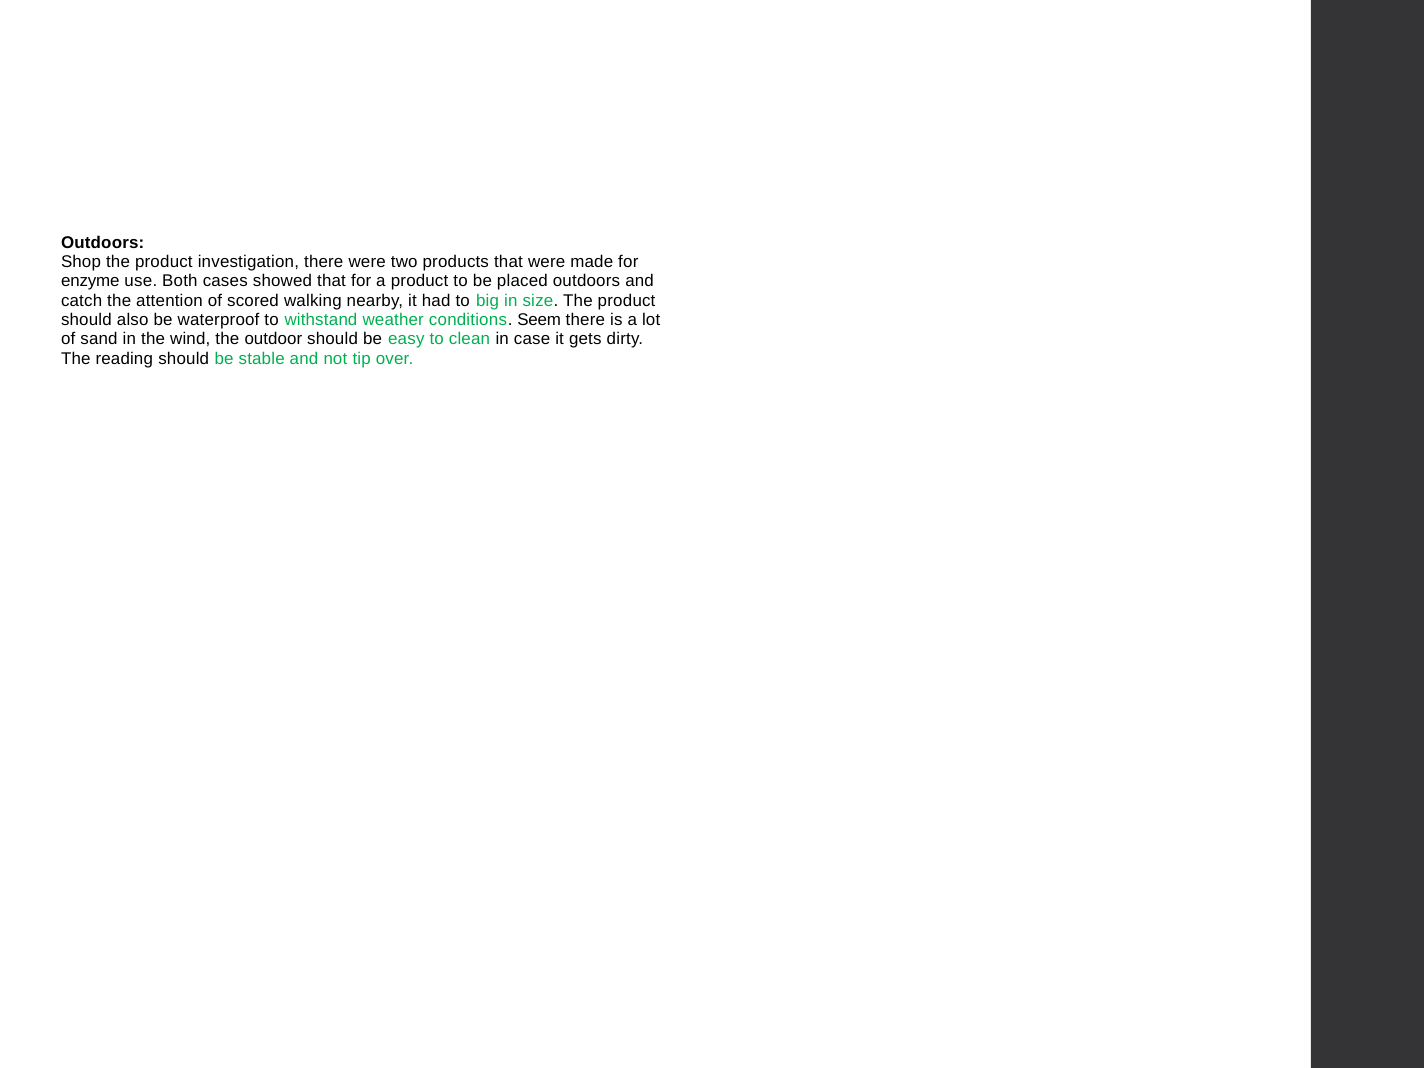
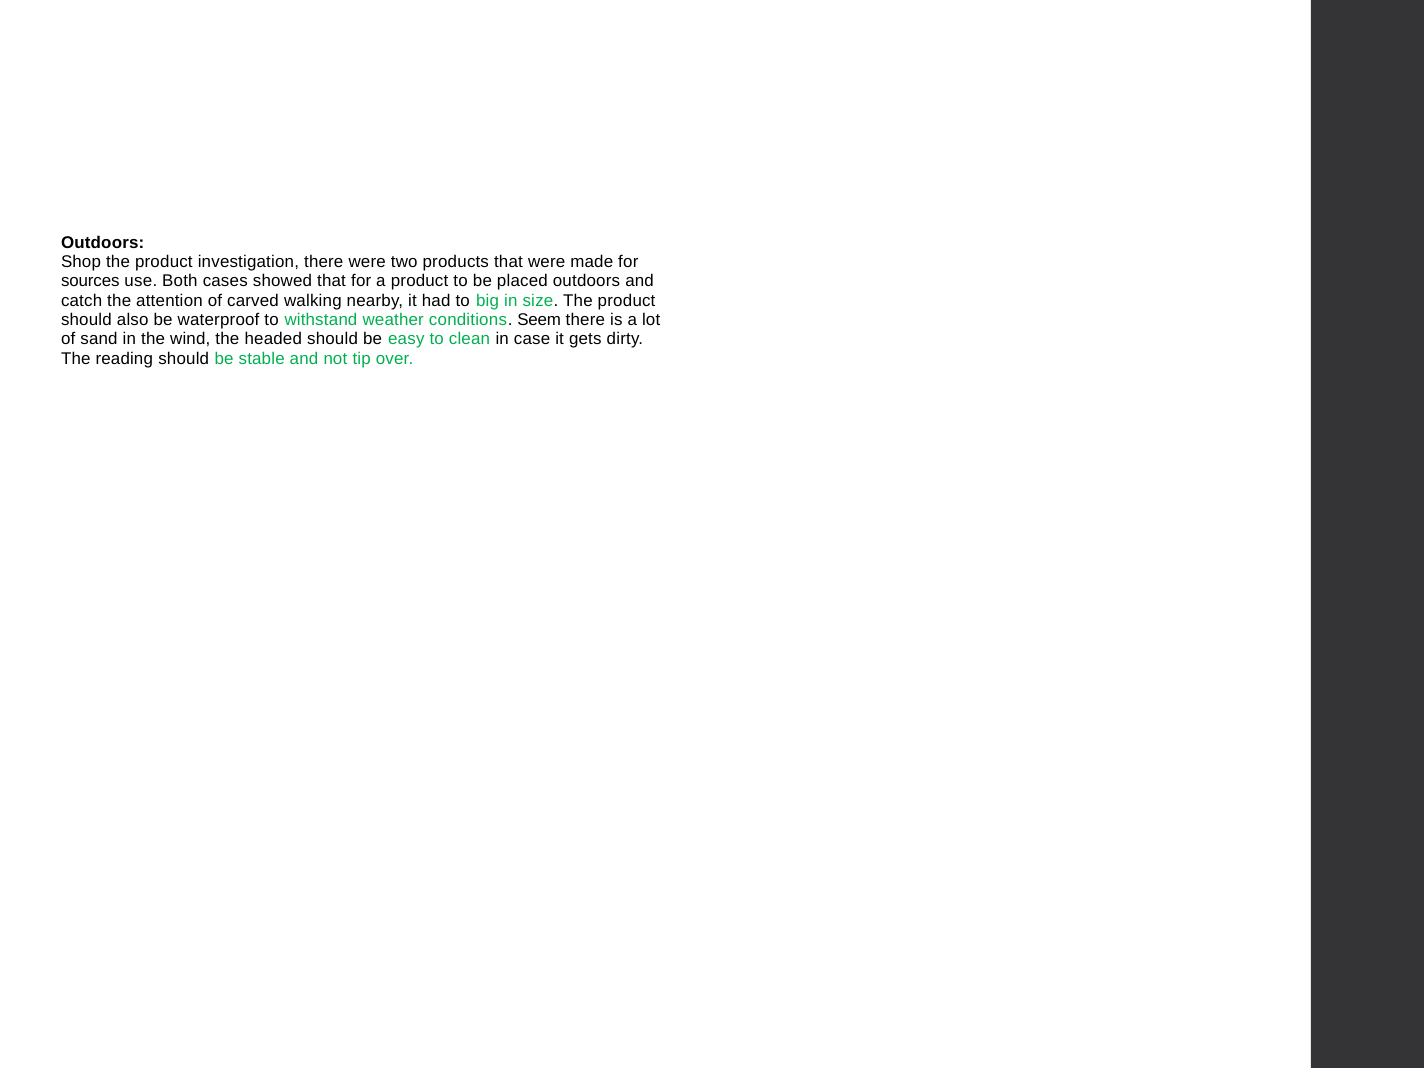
enzyme: enzyme -> sources (90, 281)
scored: scored -> carved (253, 300)
outdoor: outdoor -> headed (273, 339)
